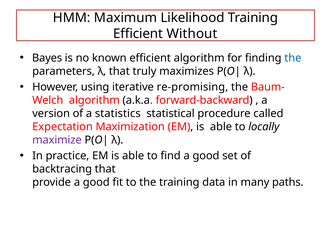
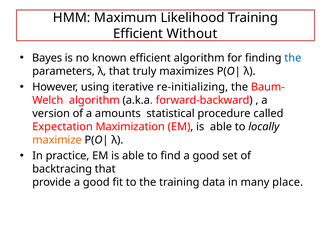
re-promising: re-promising -> re-initializing (192, 87)
statistics: statistics -> amounts (118, 114)
maximize colour: purple -> orange (57, 140)
paths: paths -> place (288, 182)
